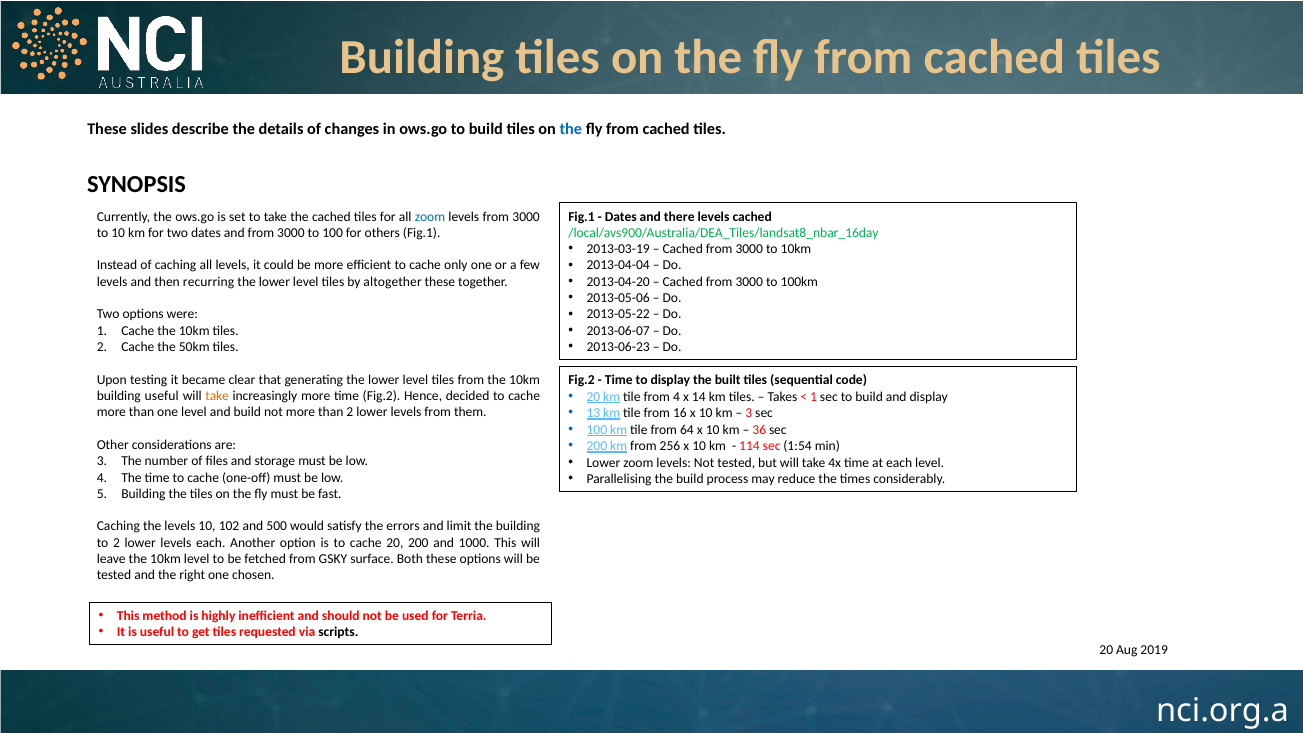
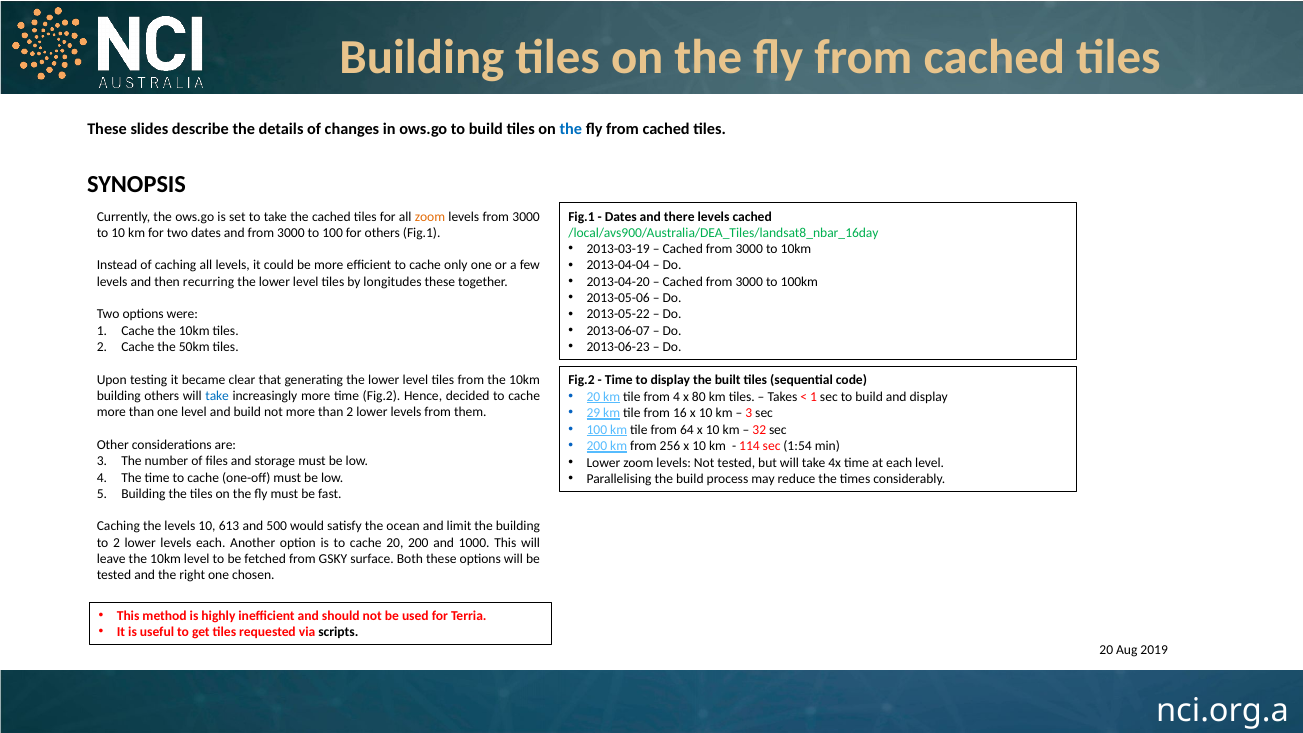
zoom colour: blue -> orange (430, 217)
altogether: altogether -> longitudes (393, 282)
14: 14 -> 80 (699, 397)
building useful: useful -> others (162, 396)
take colour: orange -> blue (217, 396)
13: 13 -> 29 (593, 413)
36: 36 -> 32 (759, 430)
102: 102 -> 613 (229, 526)
errors: errors -> ocean (403, 526)
